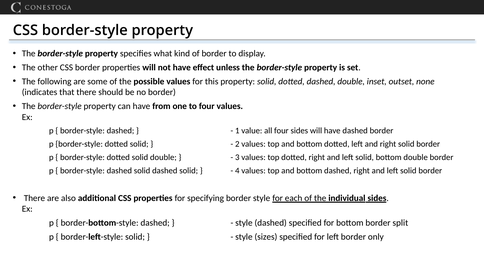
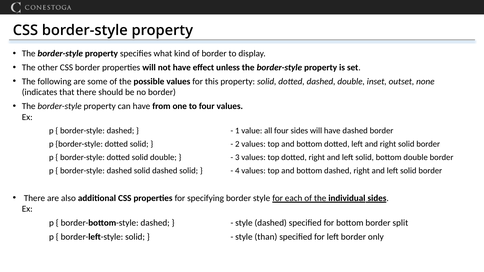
sizes: sizes -> than (266, 237)
